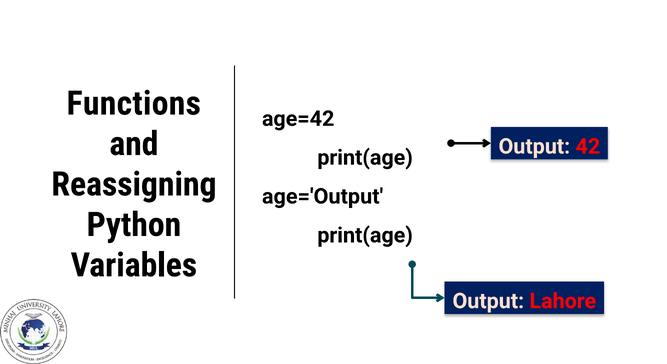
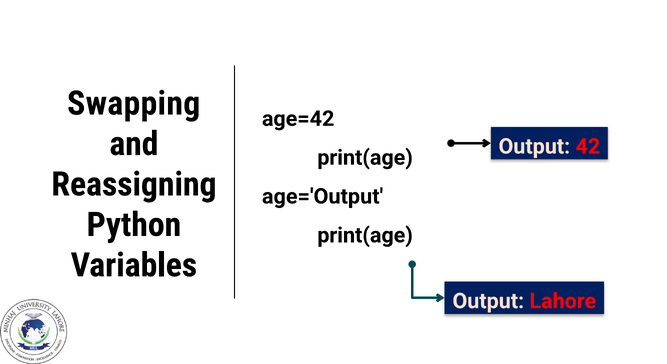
Functions: Functions -> Swapping (134, 103)
